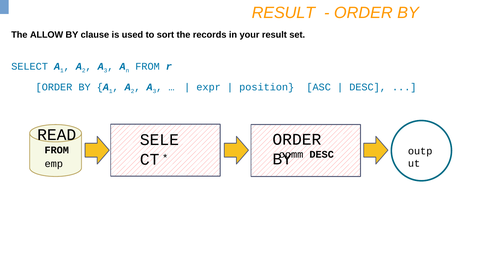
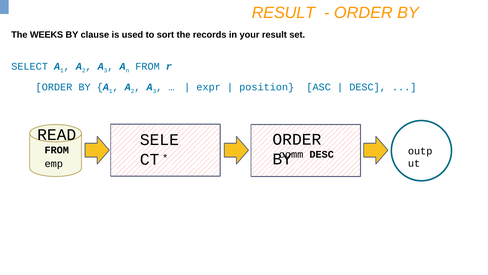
ALLOW: ALLOW -> WEEKS (47, 35)
